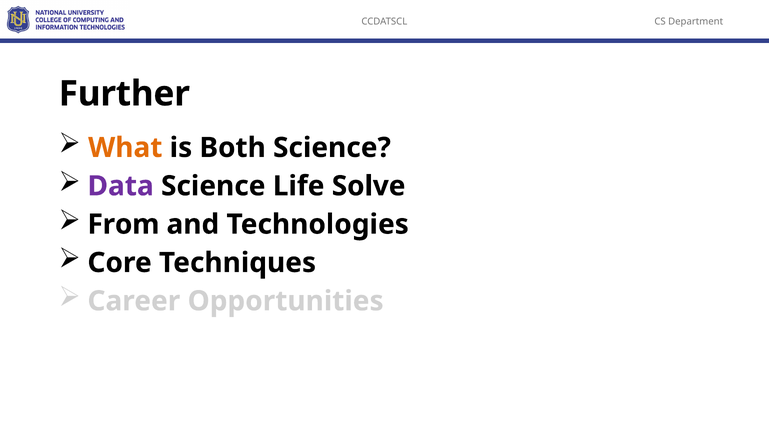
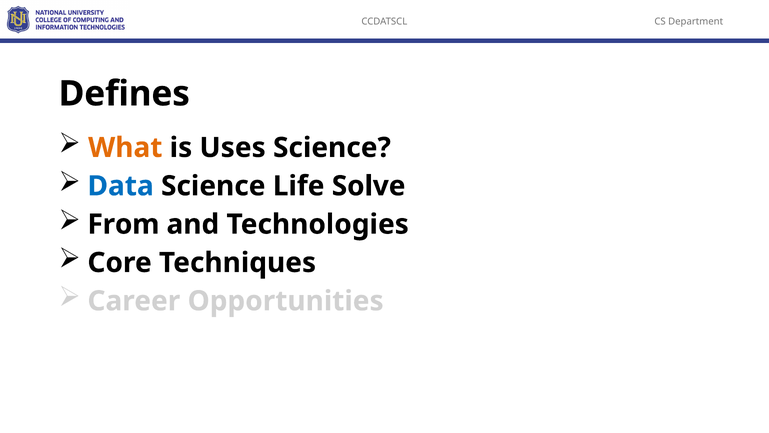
Further: Further -> Defines (124, 94)
Both: Both -> Uses (233, 148)
Data colour: purple -> blue (121, 186)
